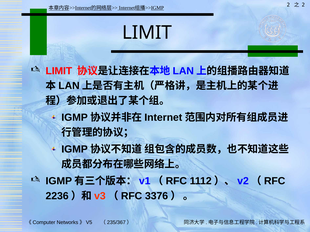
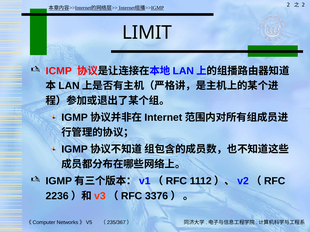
LIMIT: LIMIT -> ICMP (59, 71)
